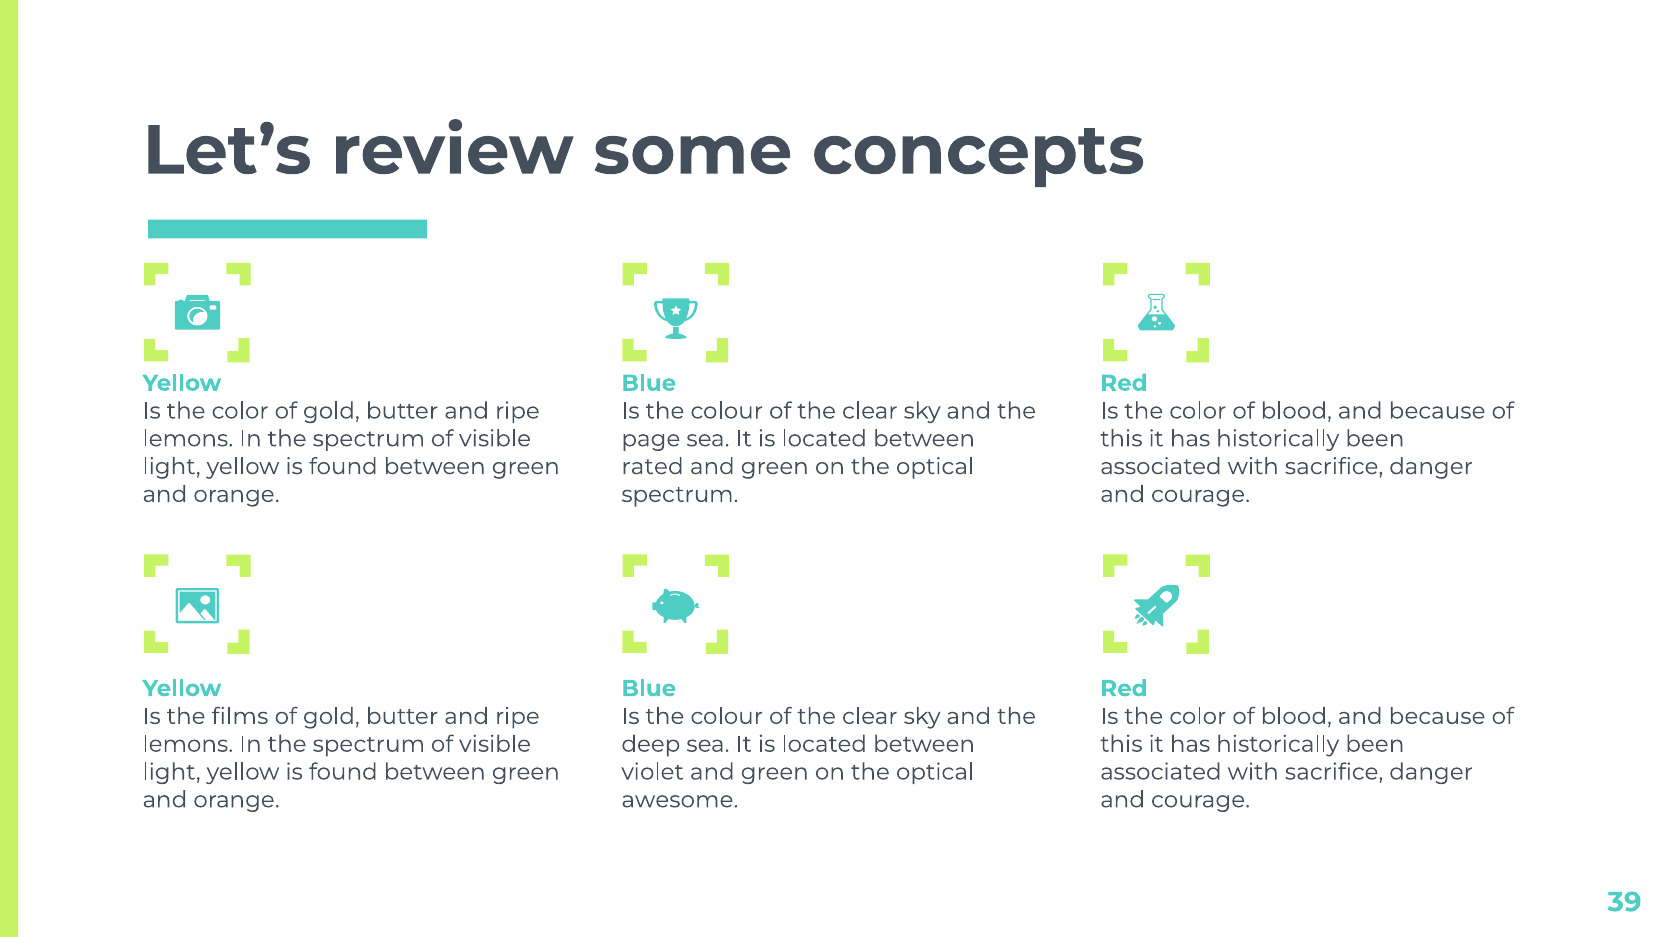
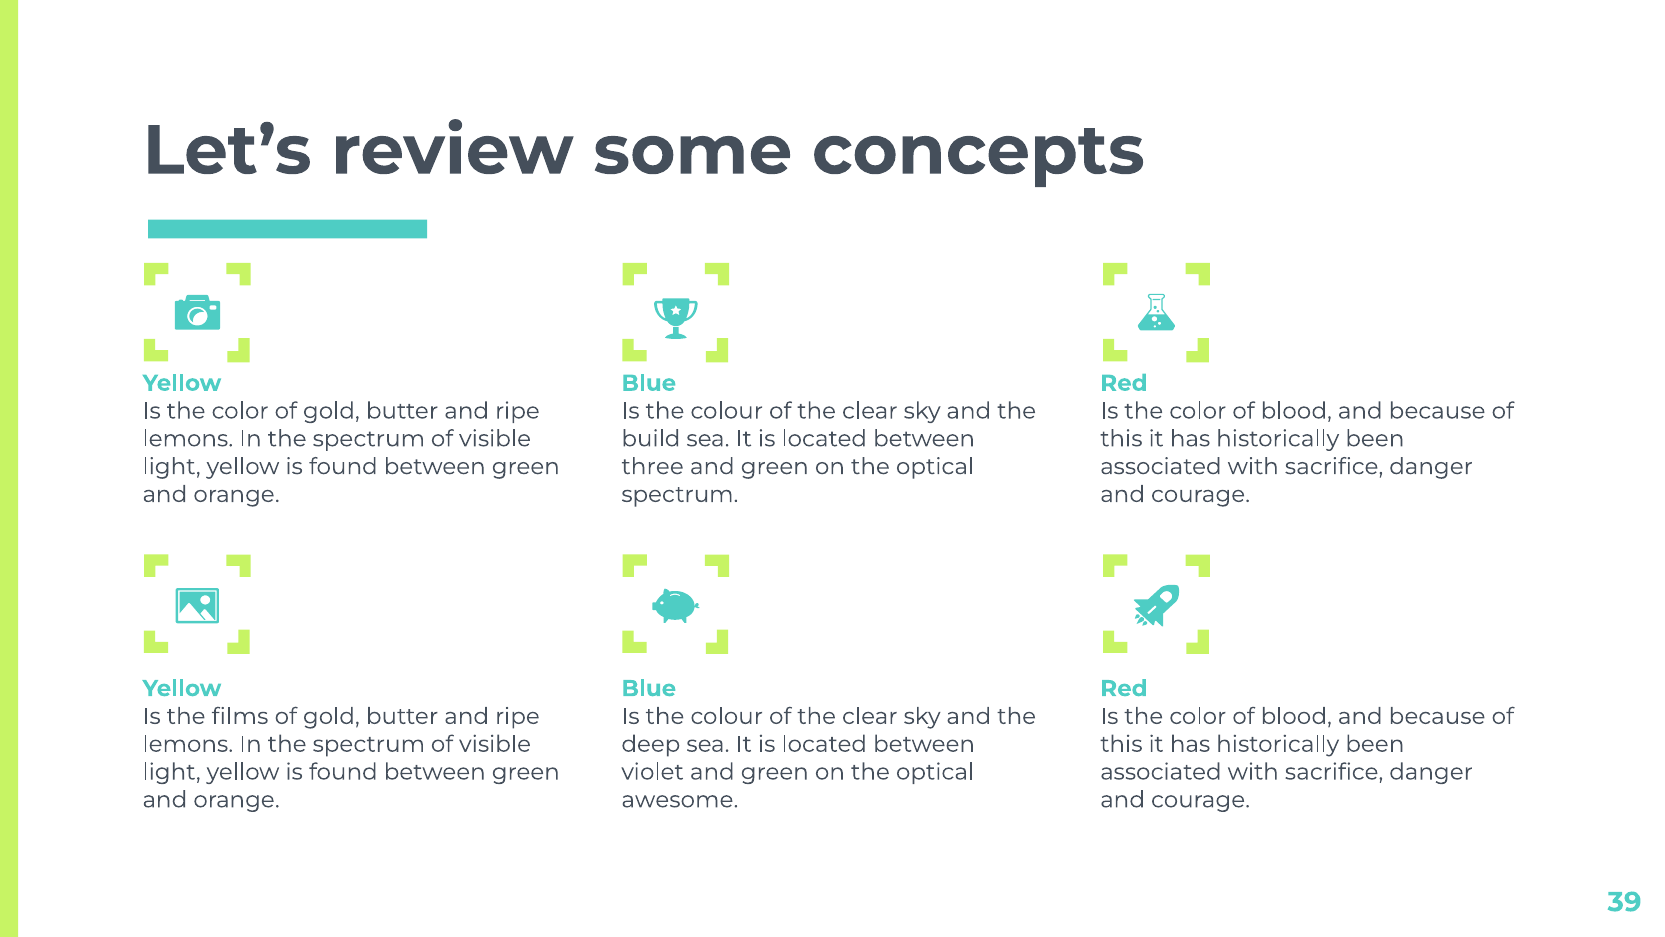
page: page -> build (651, 439)
rated: rated -> three (653, 466)
